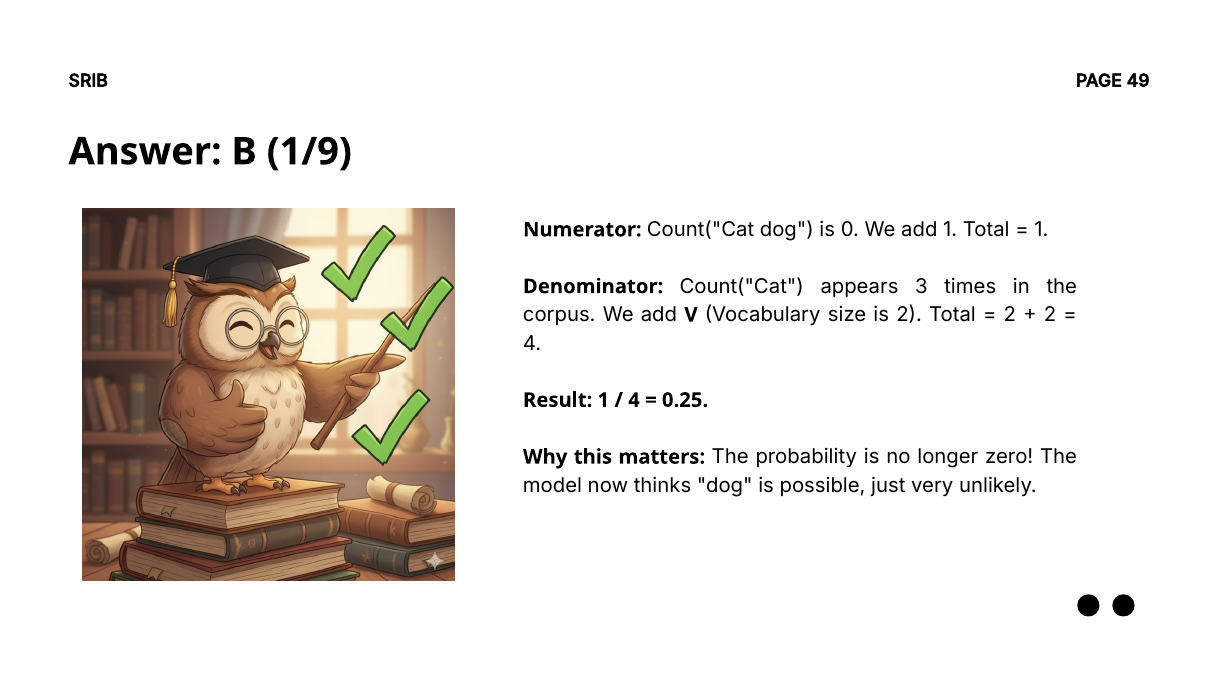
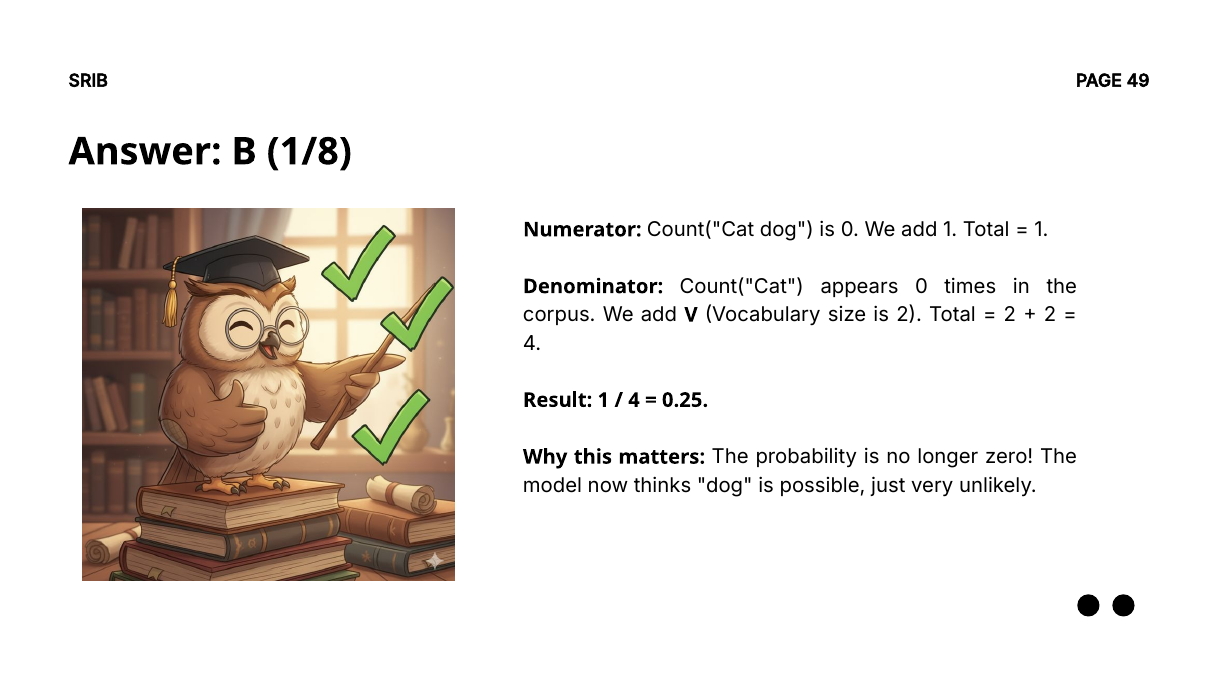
1/9: 1/9 -> 1/8 (309, 152)
appears 3: 3 -> 0 (922, 287)
